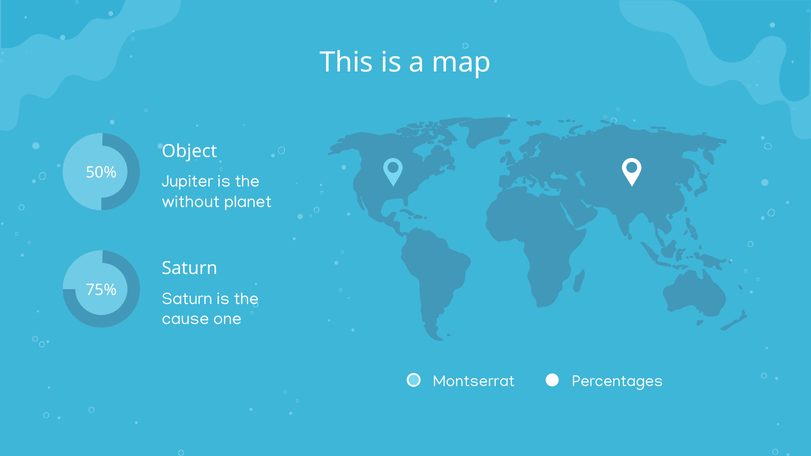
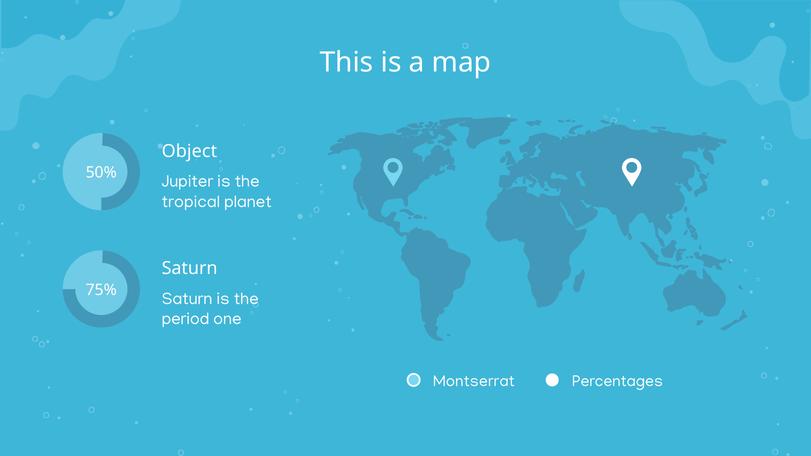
without: without -> tropical (191, 202)
cause: cause -> period (185, 319)
